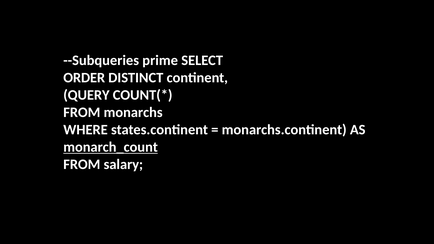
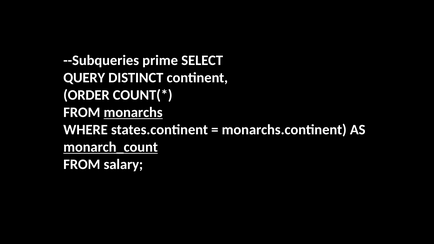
ORDER: ORDER -> QUERY (84, 78)
QUERY: QUERY -> ORDER (86, 95)
monarchs underline: none -> present (133, 112)
